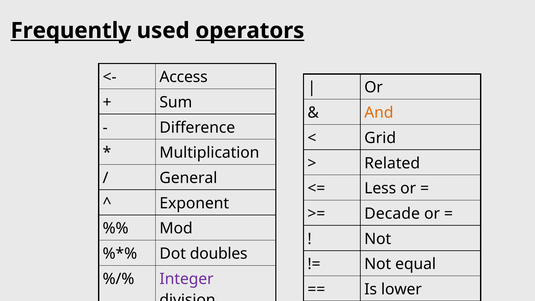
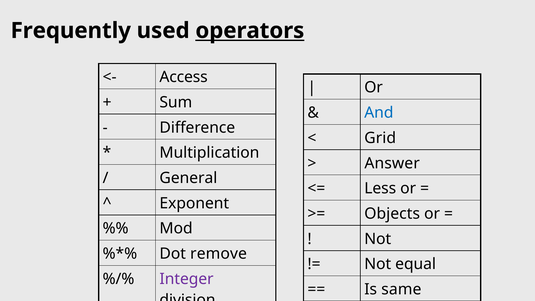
Frequently underline: present -> none (71, 31)
And colour: orange -> blue (379, 113)
Related: Related -> Answer (392, 163)
Decade: Decade -> Objects (392, 214)
doubles: doubles -> remove (219, 254)
lower: lower -> same (401, 289)
